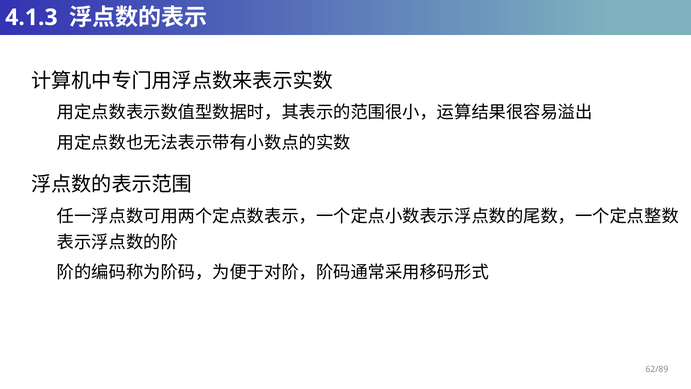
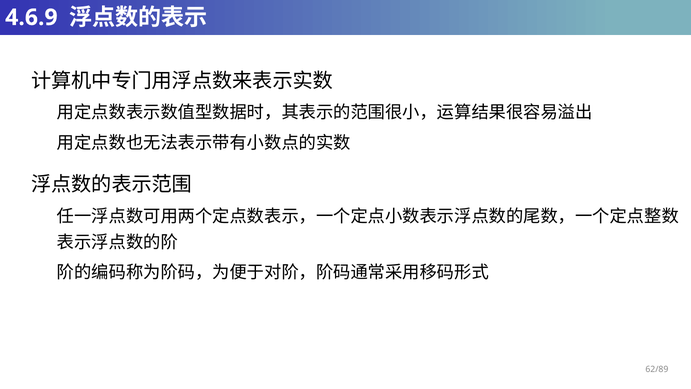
4.1.3: 4.1.3 -> 4.6.9 (31, 17)
